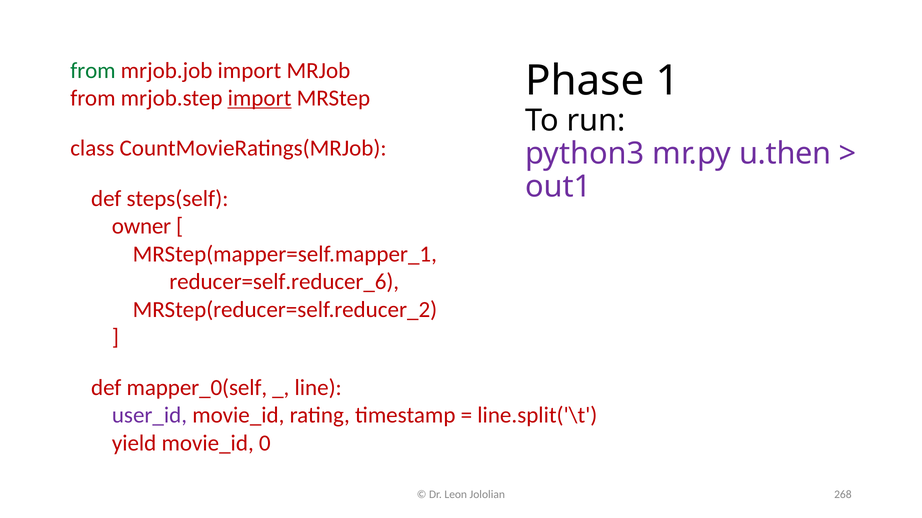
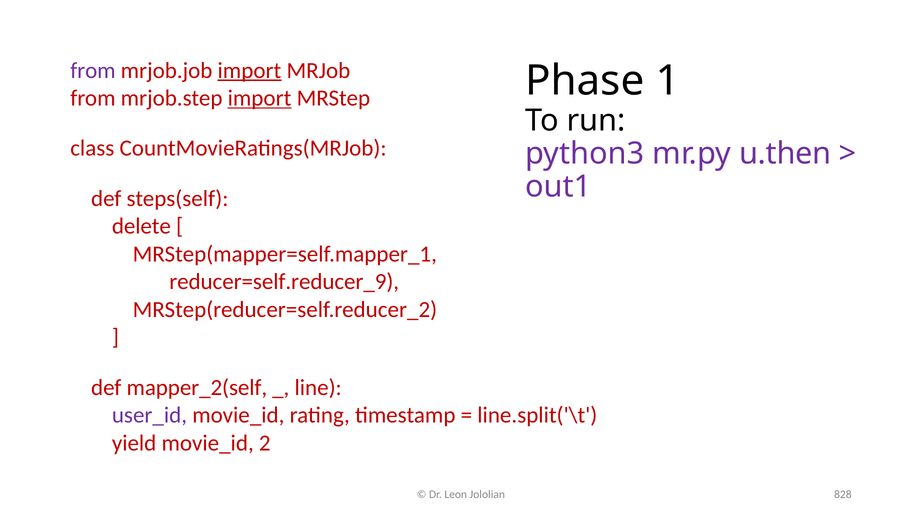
from colour: green -> purple (93, 70)
import underline: none -> present (249, 70)
owner: owner -> delete (141, 227)
reducer=self.reducer_6: reducer=self.reducer_6 -> reducer=self.reducer_9 (284, 282)
mapper_0(self: mapper_0(self -> mapper_2(self (197, 388)
0: 0 -> 2 (265, 444)
268: 268 -> 828 (843, 495)
